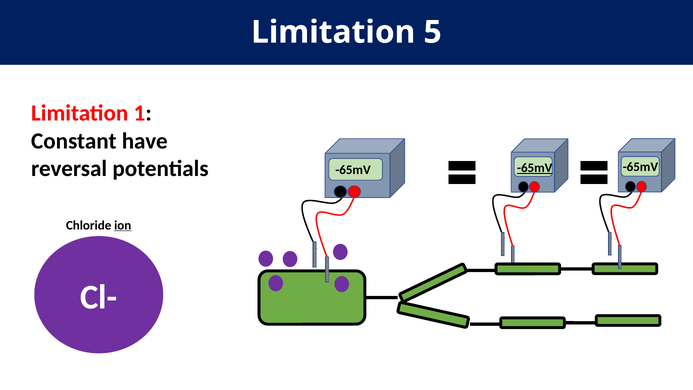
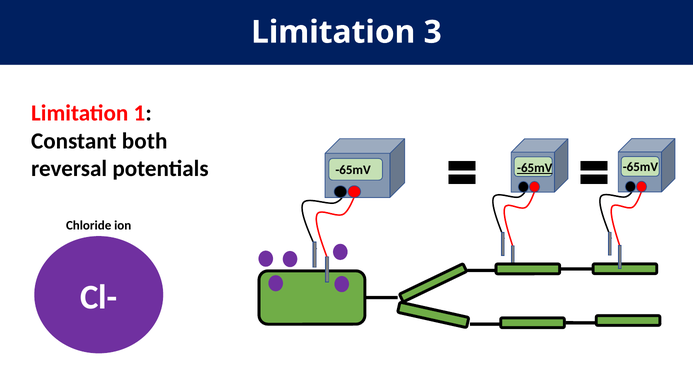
5: 5 -> 3 (433, 32)
have: have -> both (145, 141)
ion underline: present -> none (123, 225)
